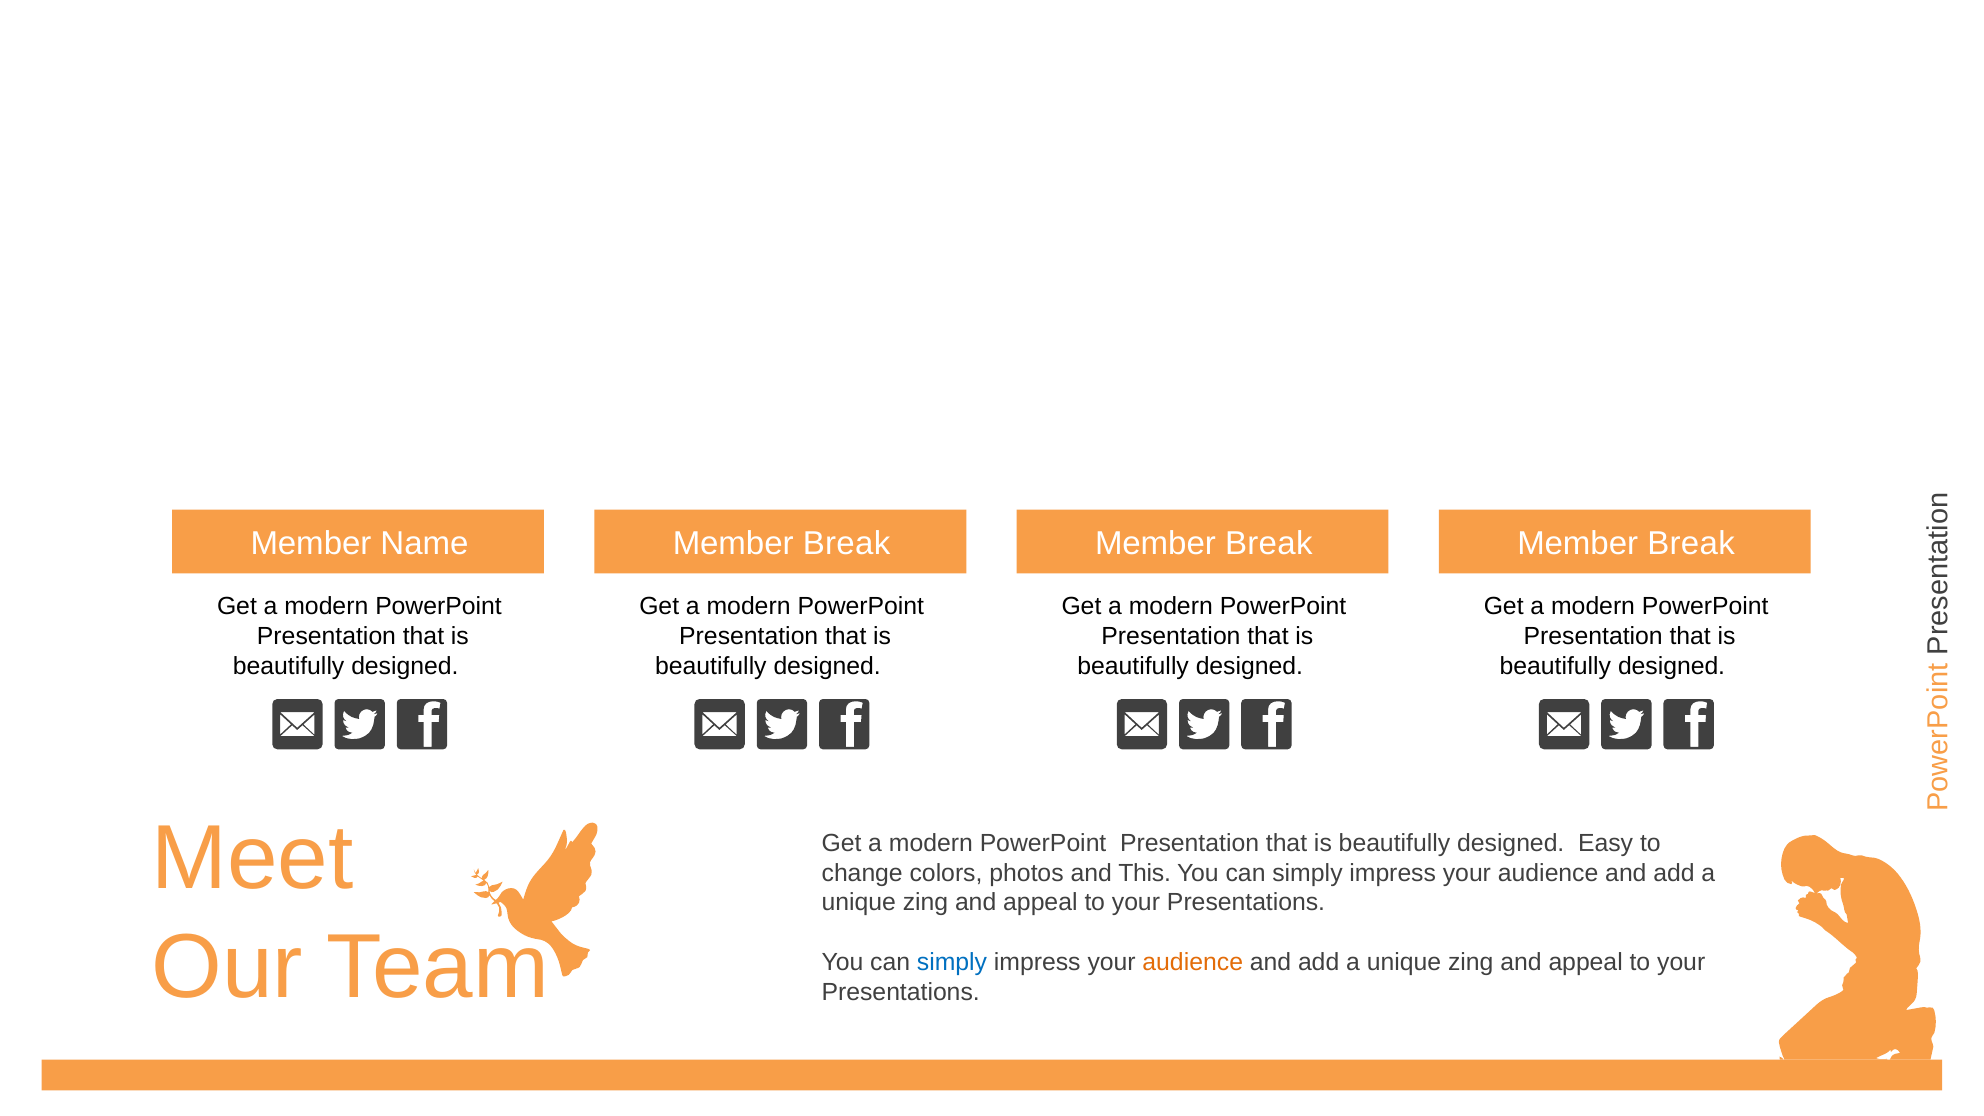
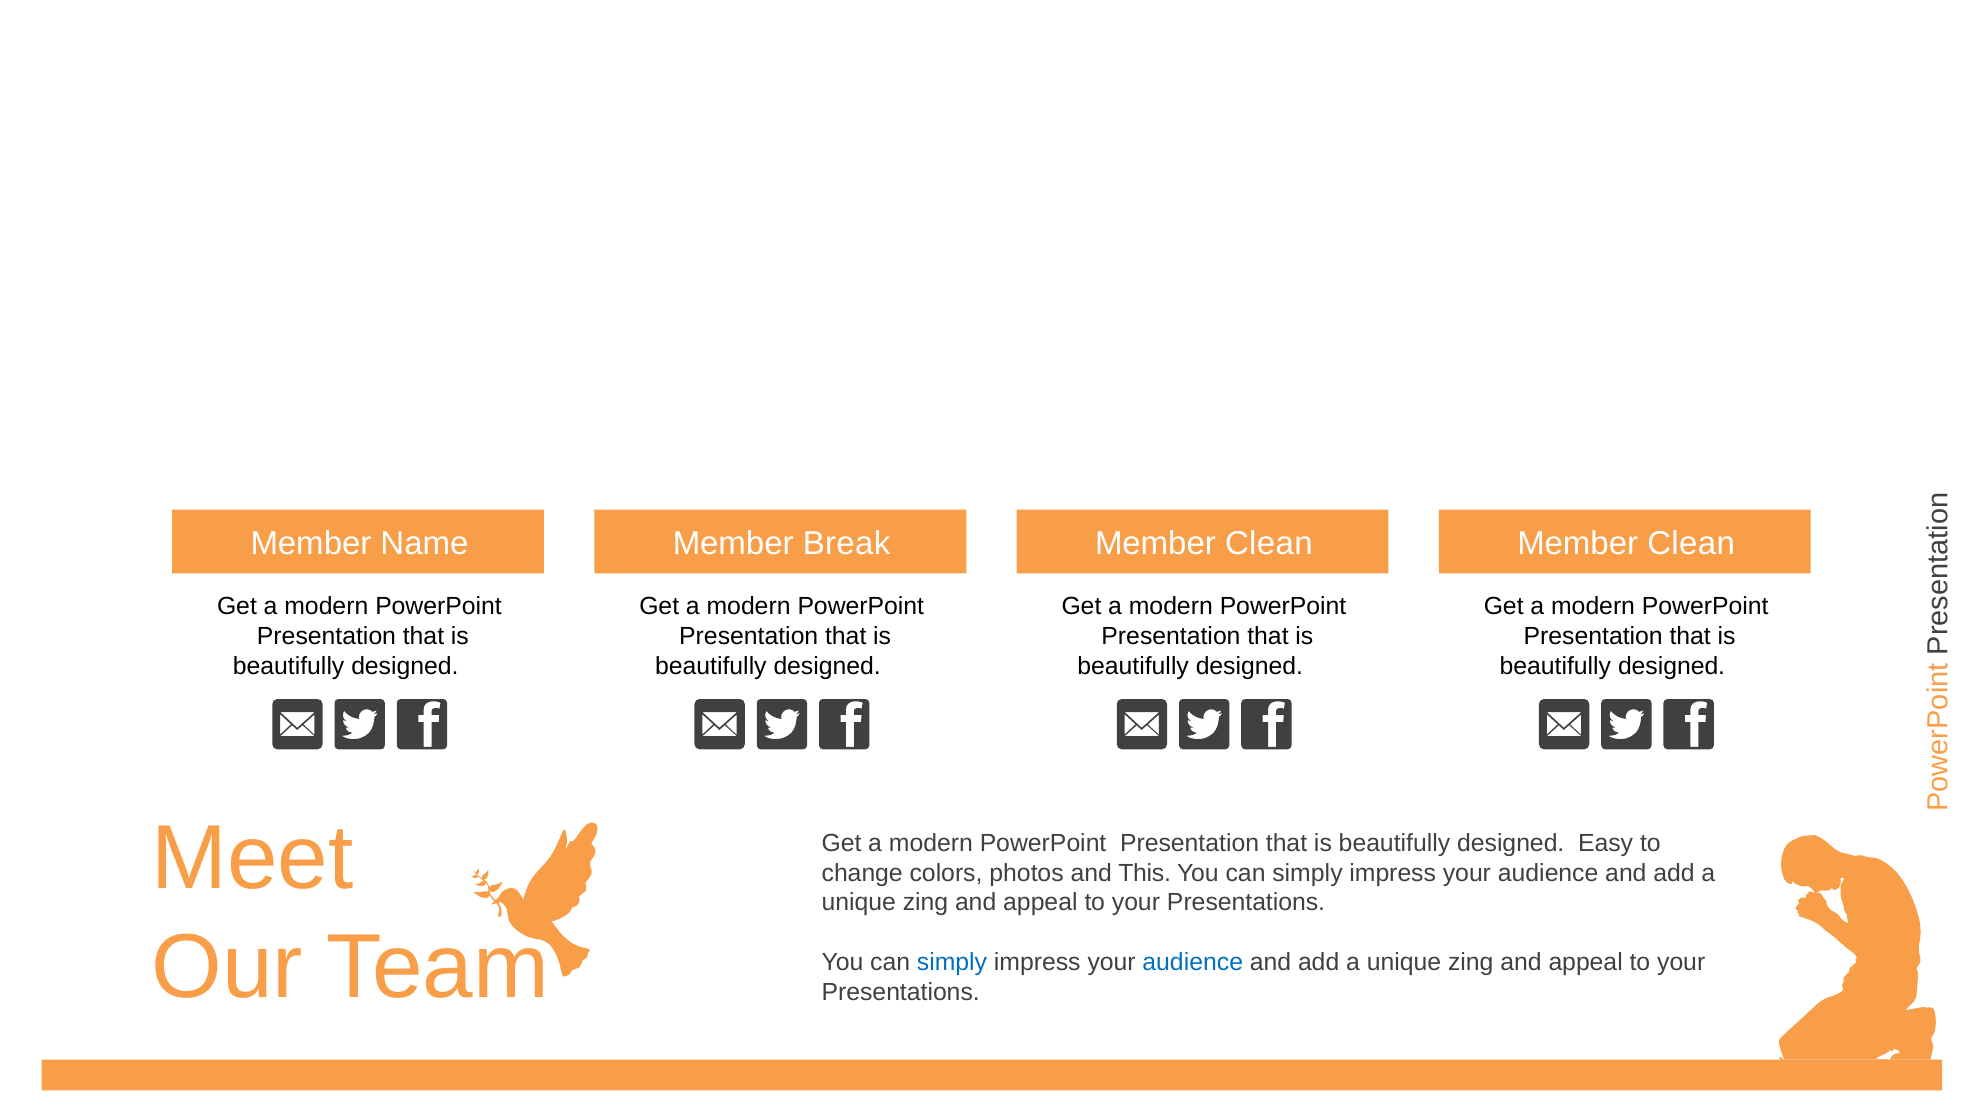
Break: Break -> Clean (1269, 544)
Break: Break -> Clean (1691, 544)
audience colour: orange -> blue (1193, 962)
